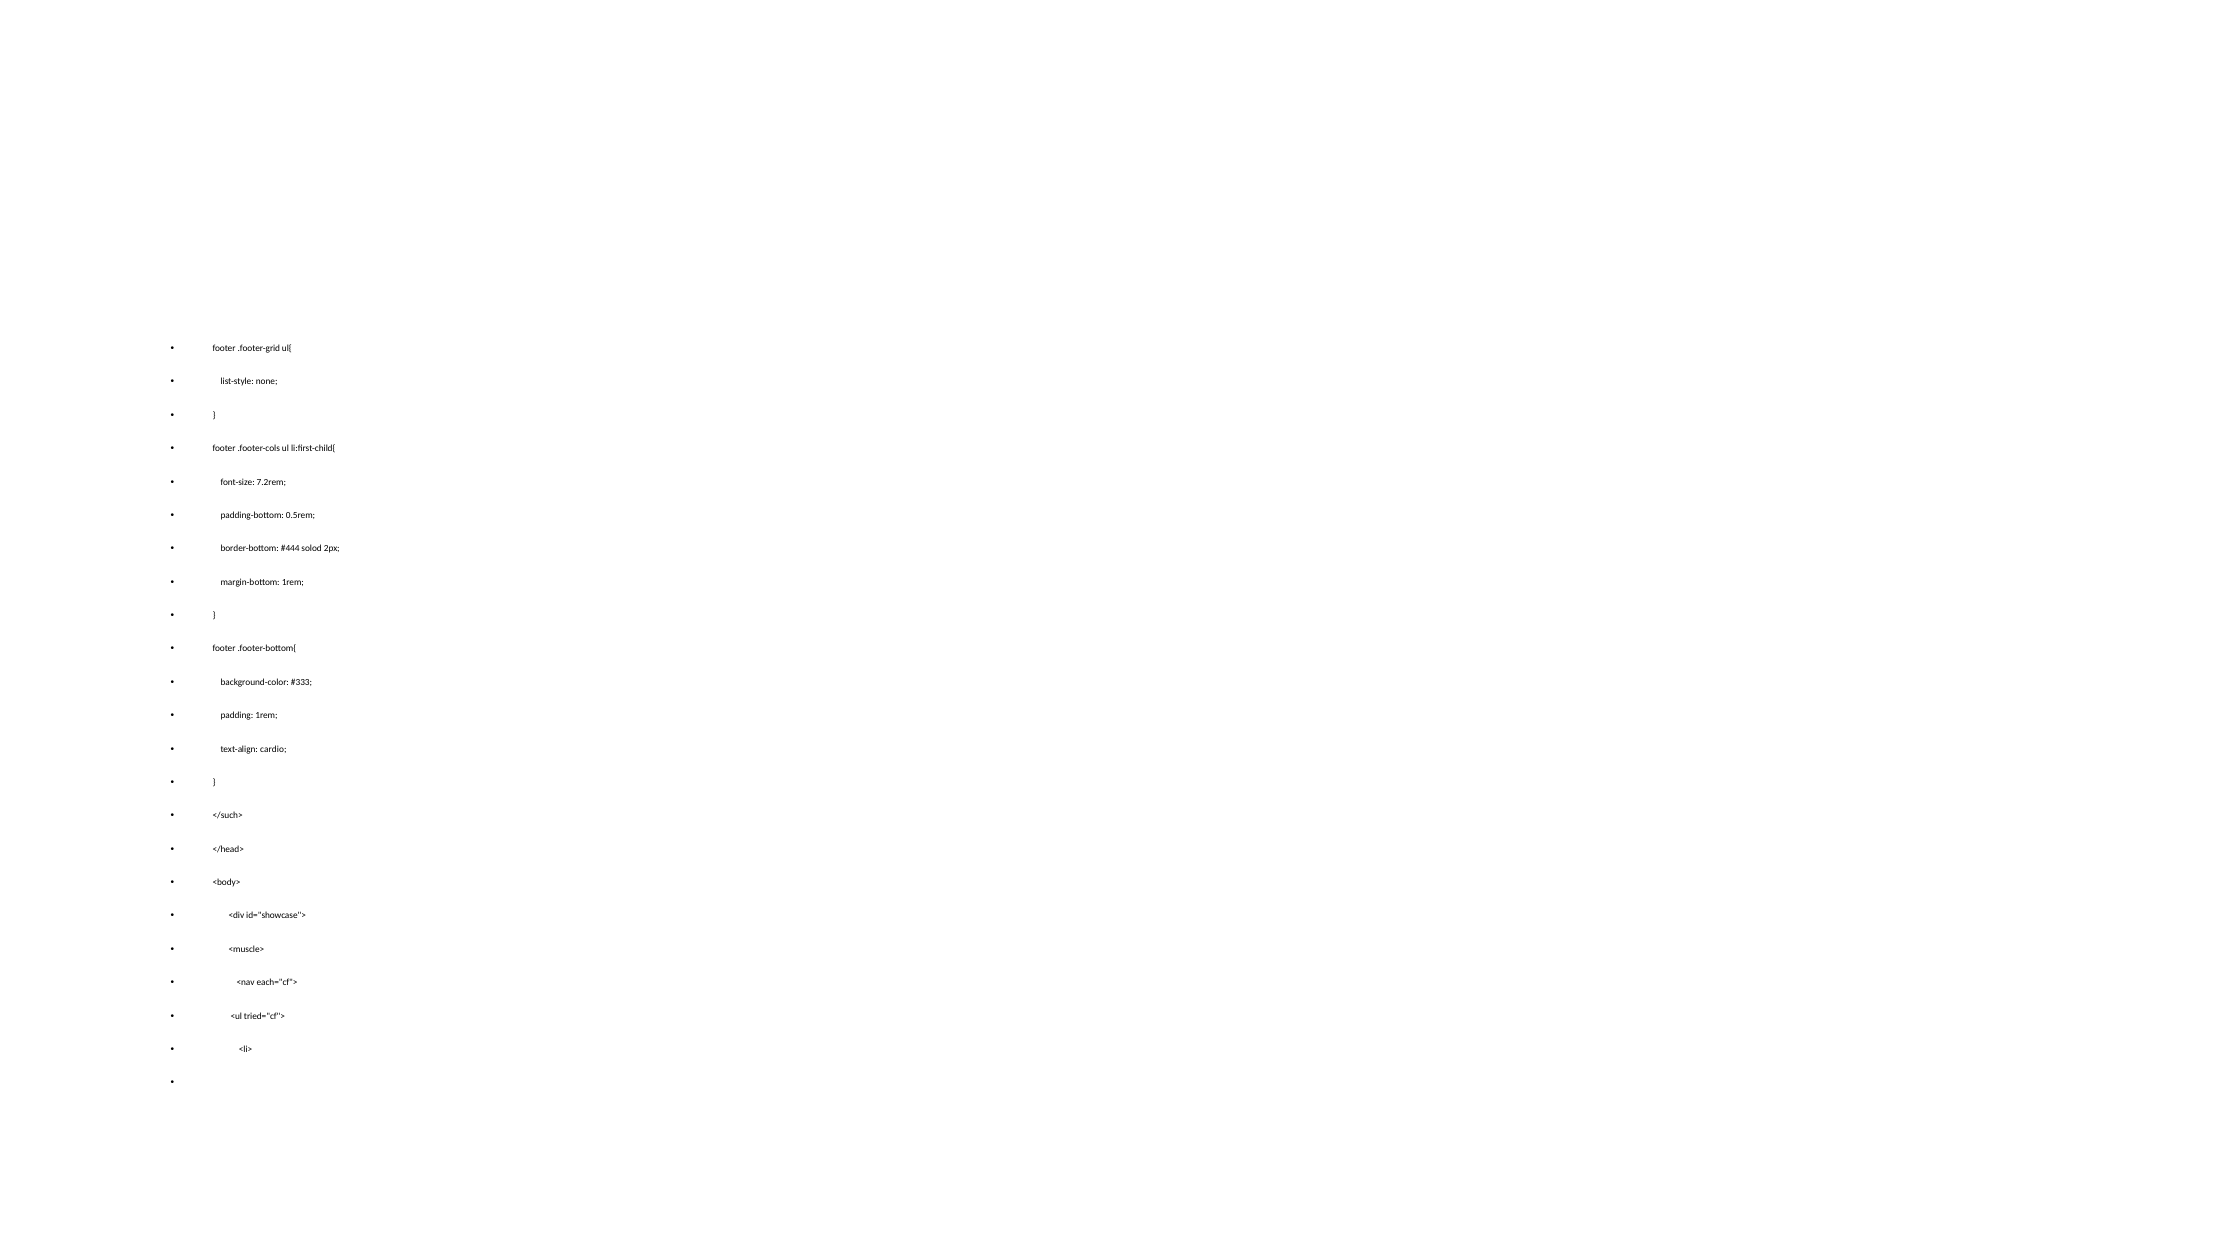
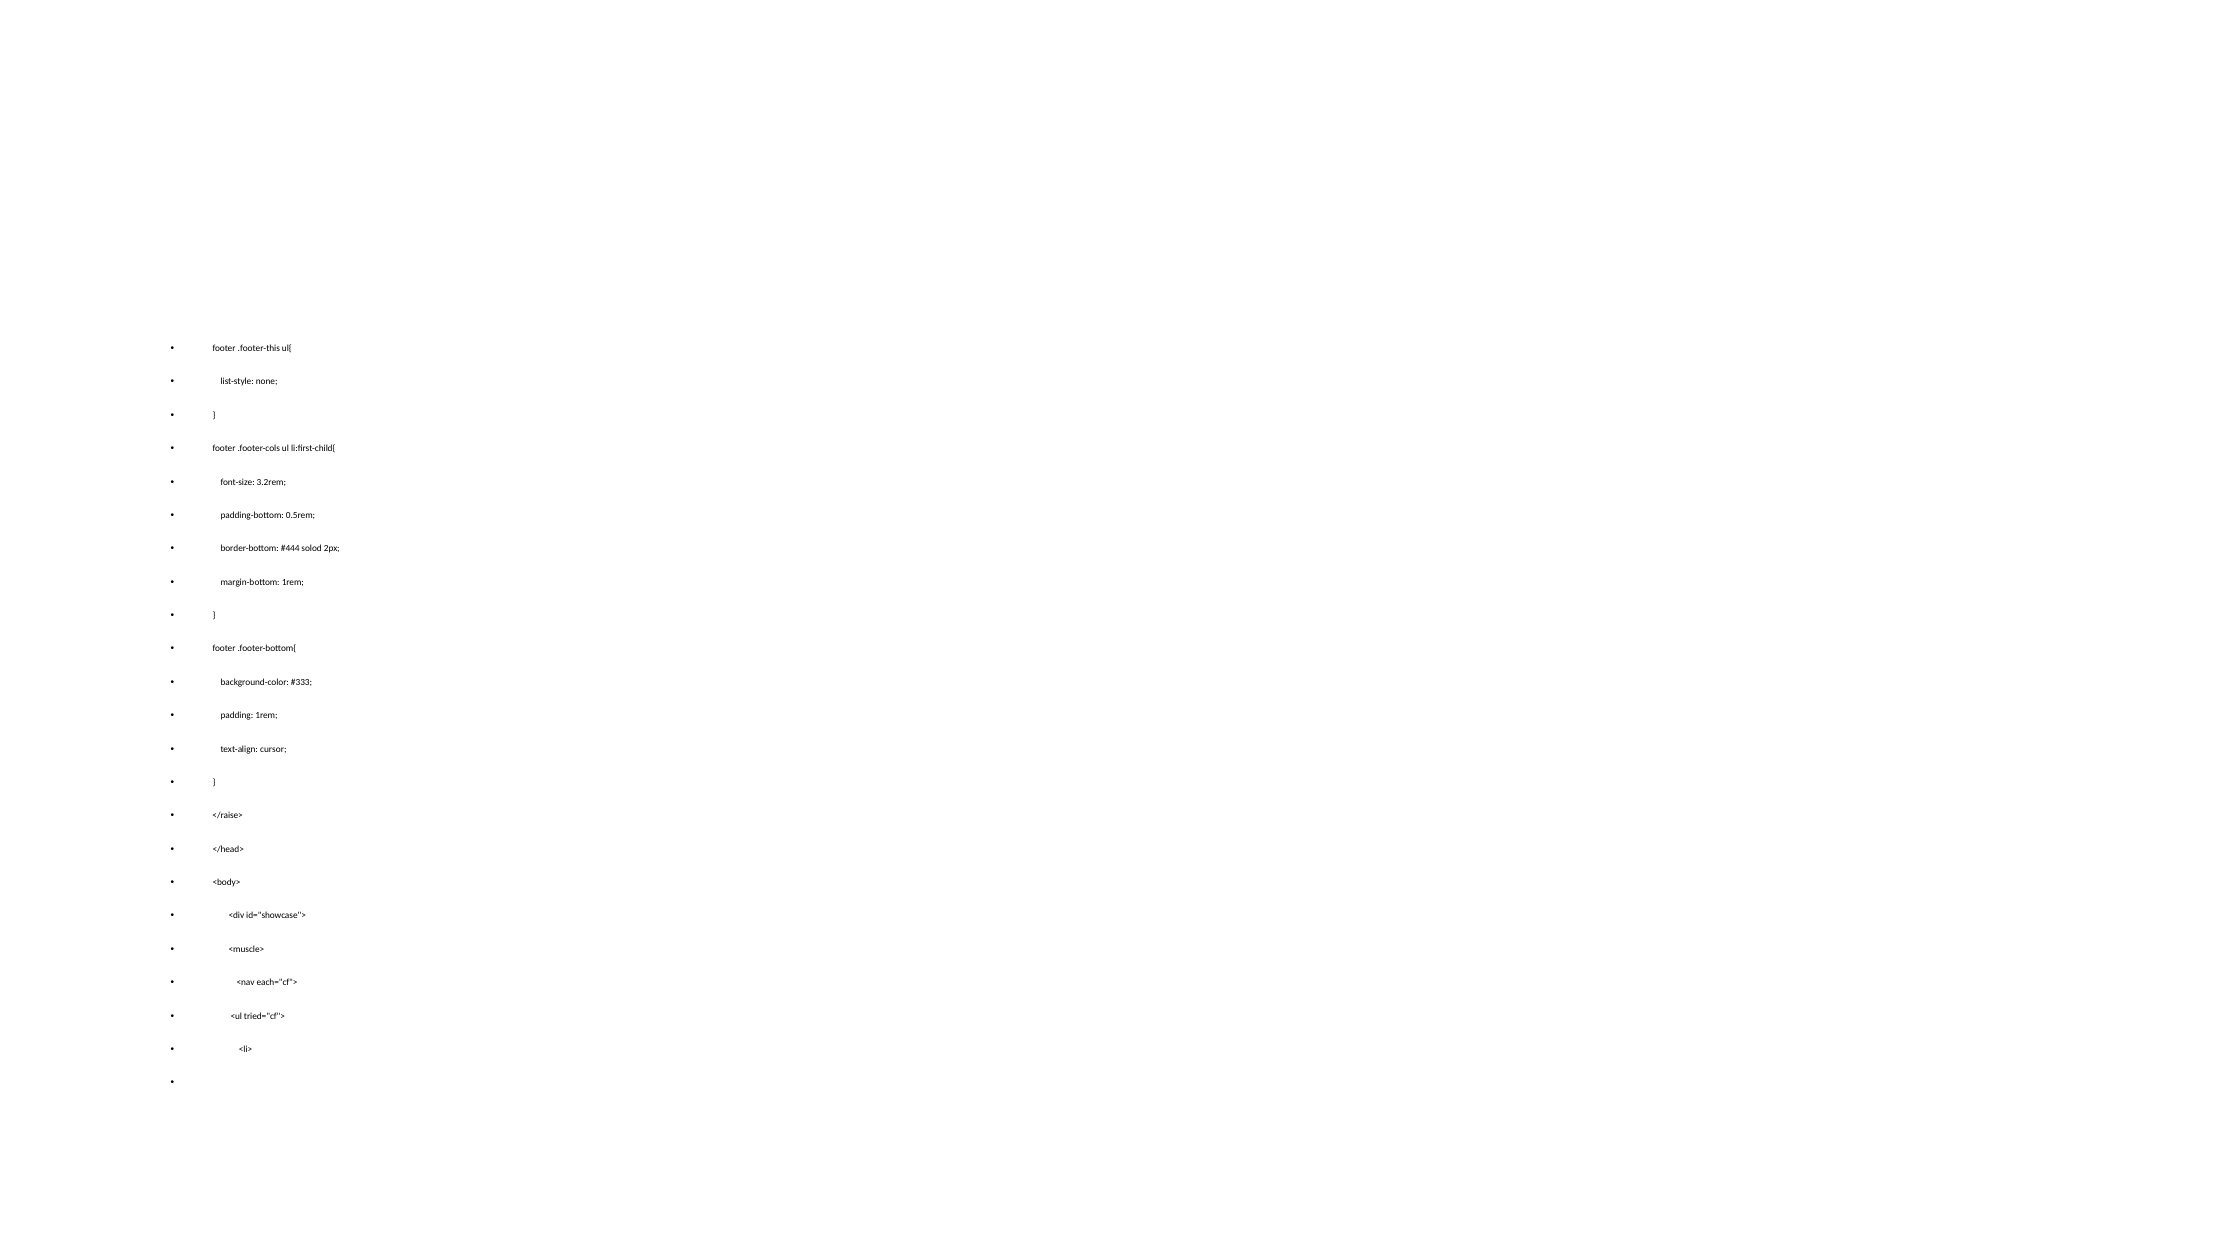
.footer-grid: .footer-grid -> .footer-this (259, 348)
7.2rem: 7.2rem -> 3.2rem (271, 482)
cardio: cardio -> cursor (273, 749)
</such>: </such> -> </raise> (228, 816)
